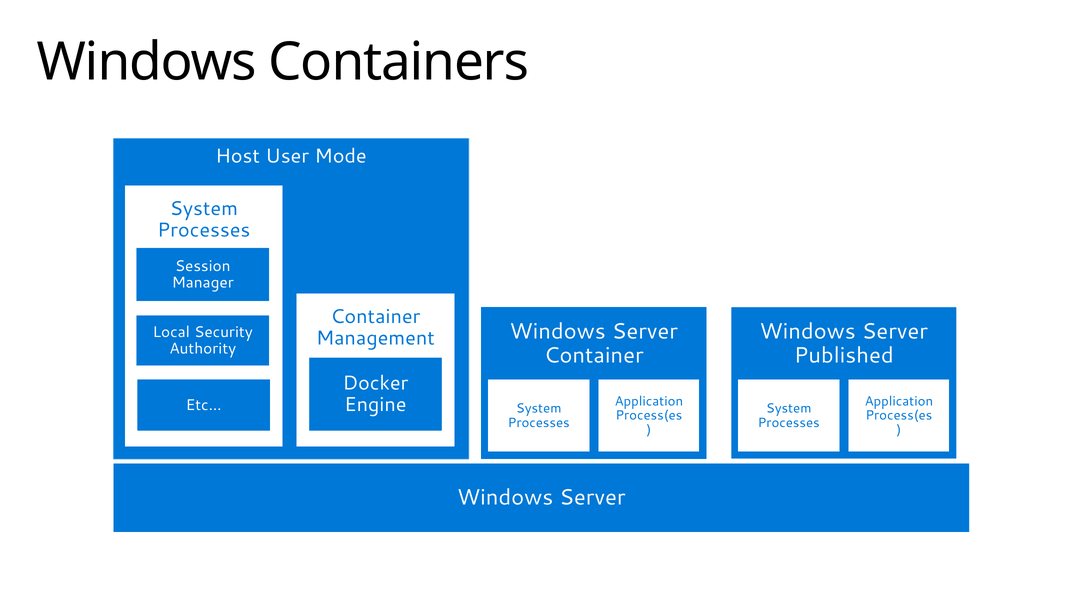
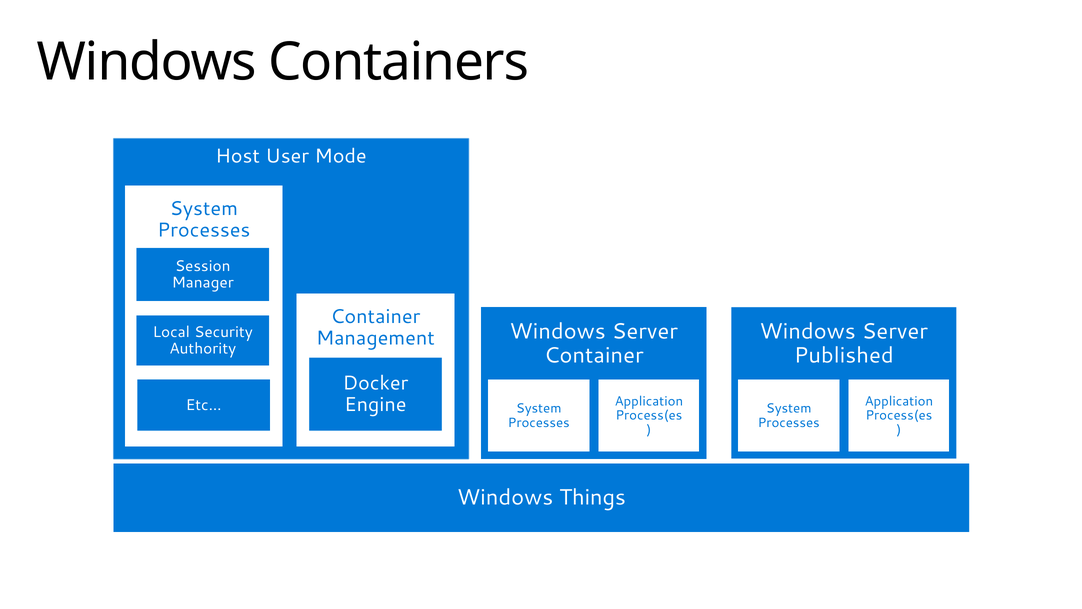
Server: Server -> Things (593, 497)
